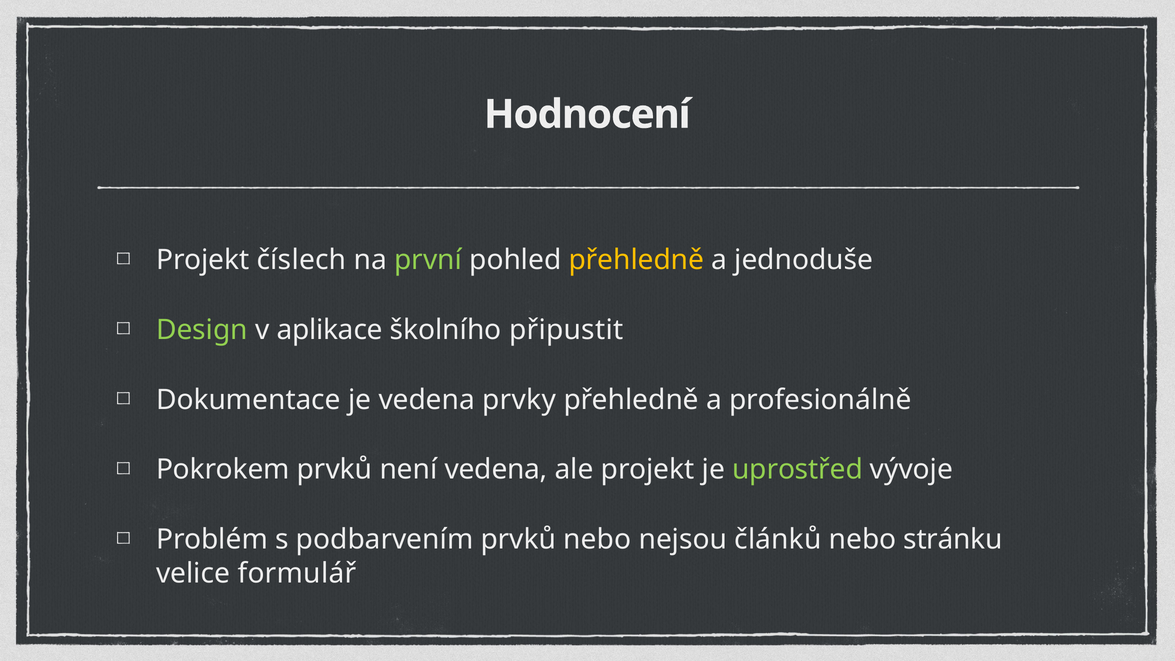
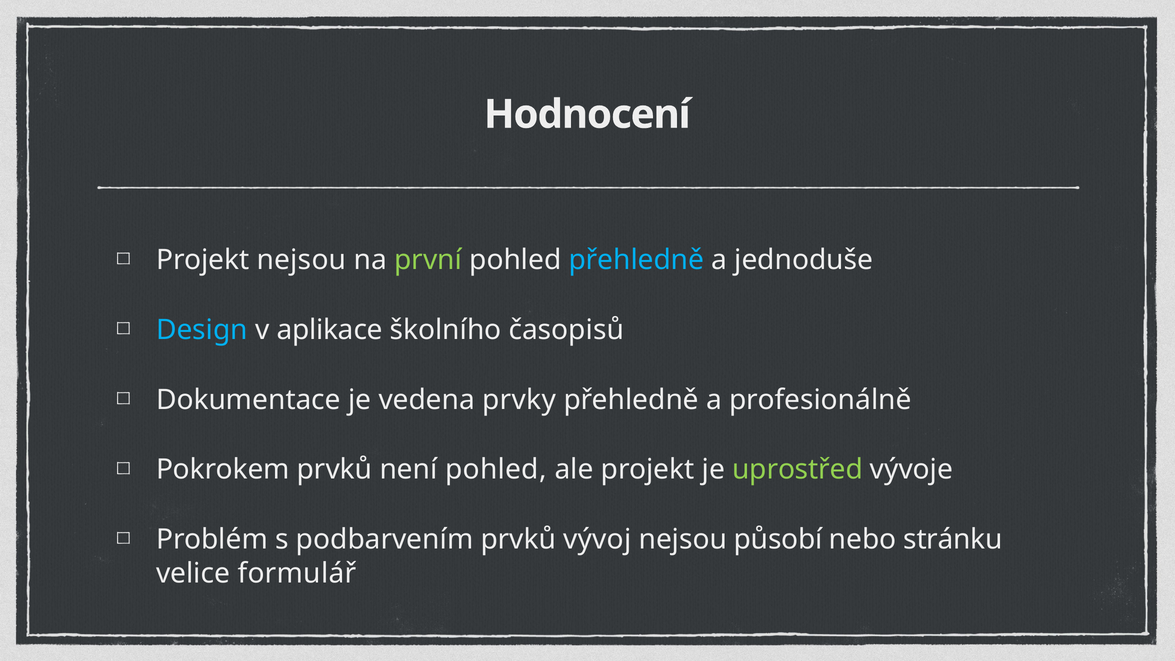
Projekt číslech: číslech -> nejsou (301, 260)
přehledně colour: yellow -> light blue (636, 260)
Design colour: light green -> light blue (202, 330)
připustit: připustit -> časopisů (566, 330)
není vedena: vedena -> pohled (496, 470)
prvků nebo: nebo -> vývoj (597, 539)
článků: článků -> působí (778, 539)
